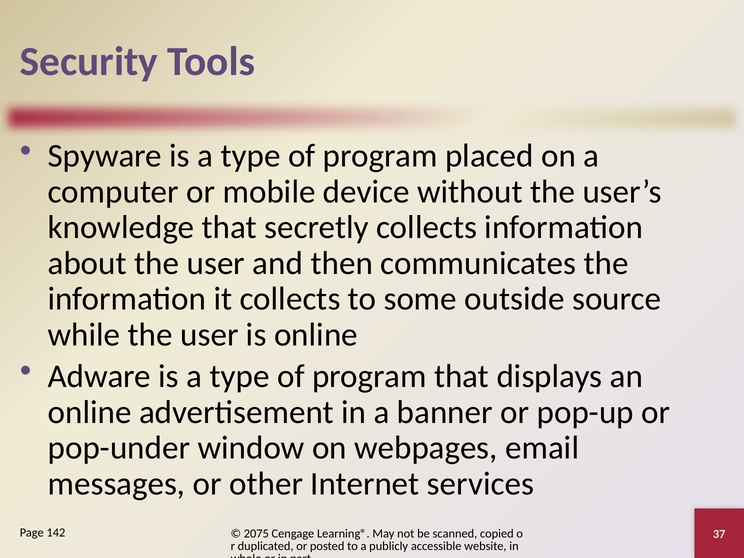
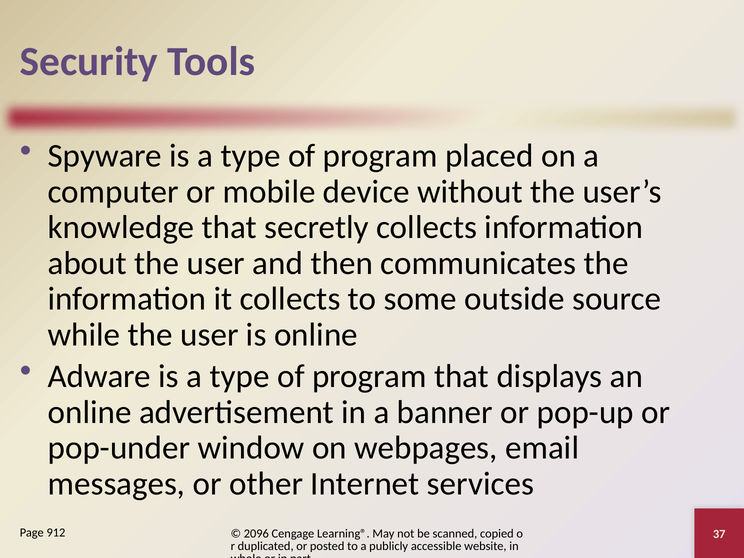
142: 142 -> 912 (56, 533)
2075: 2075 -> 2096 (256, 534)
